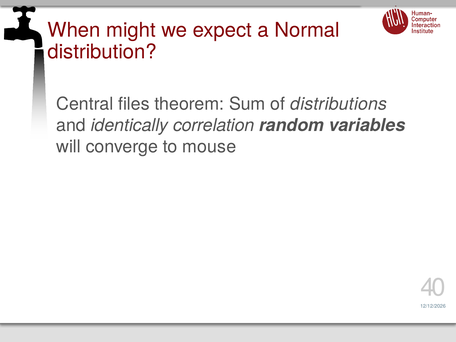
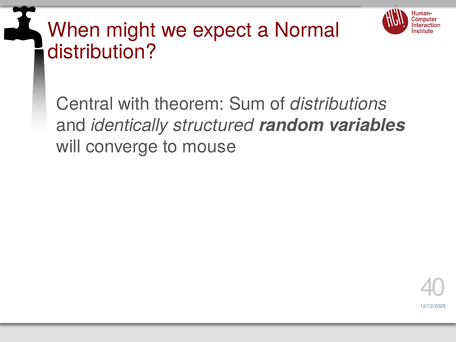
files: files -> with (134, 104)
correlation: correlation -> structured (214, 125)
